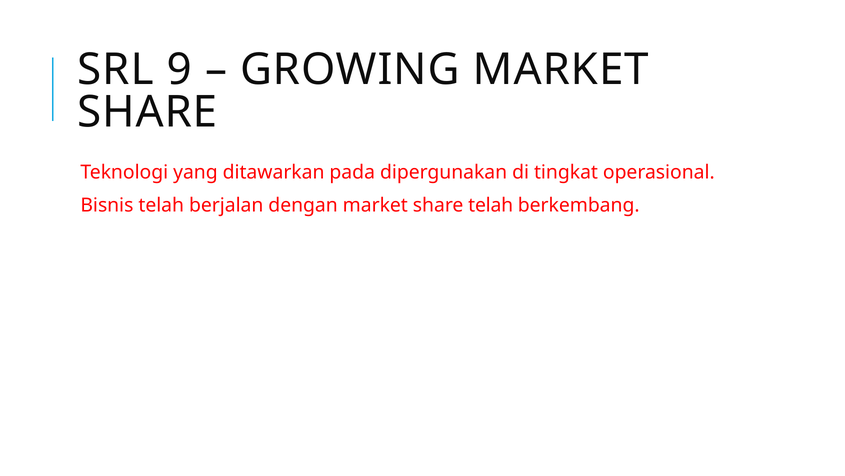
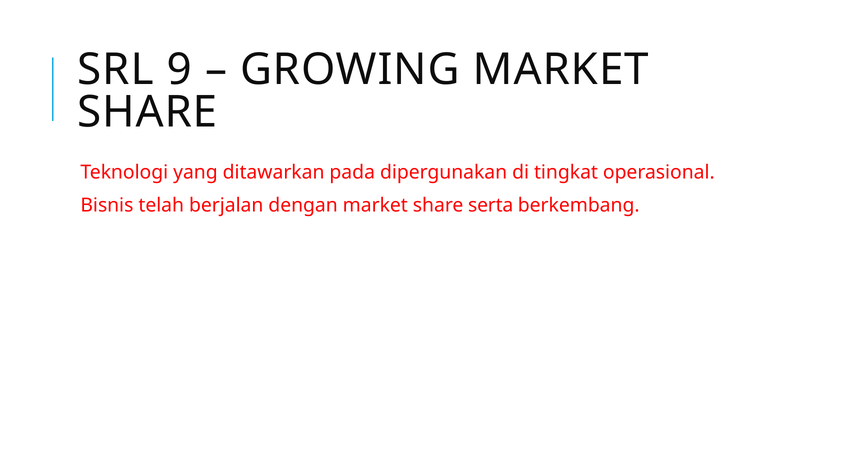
share telah: telah -> serta (491, 205)
